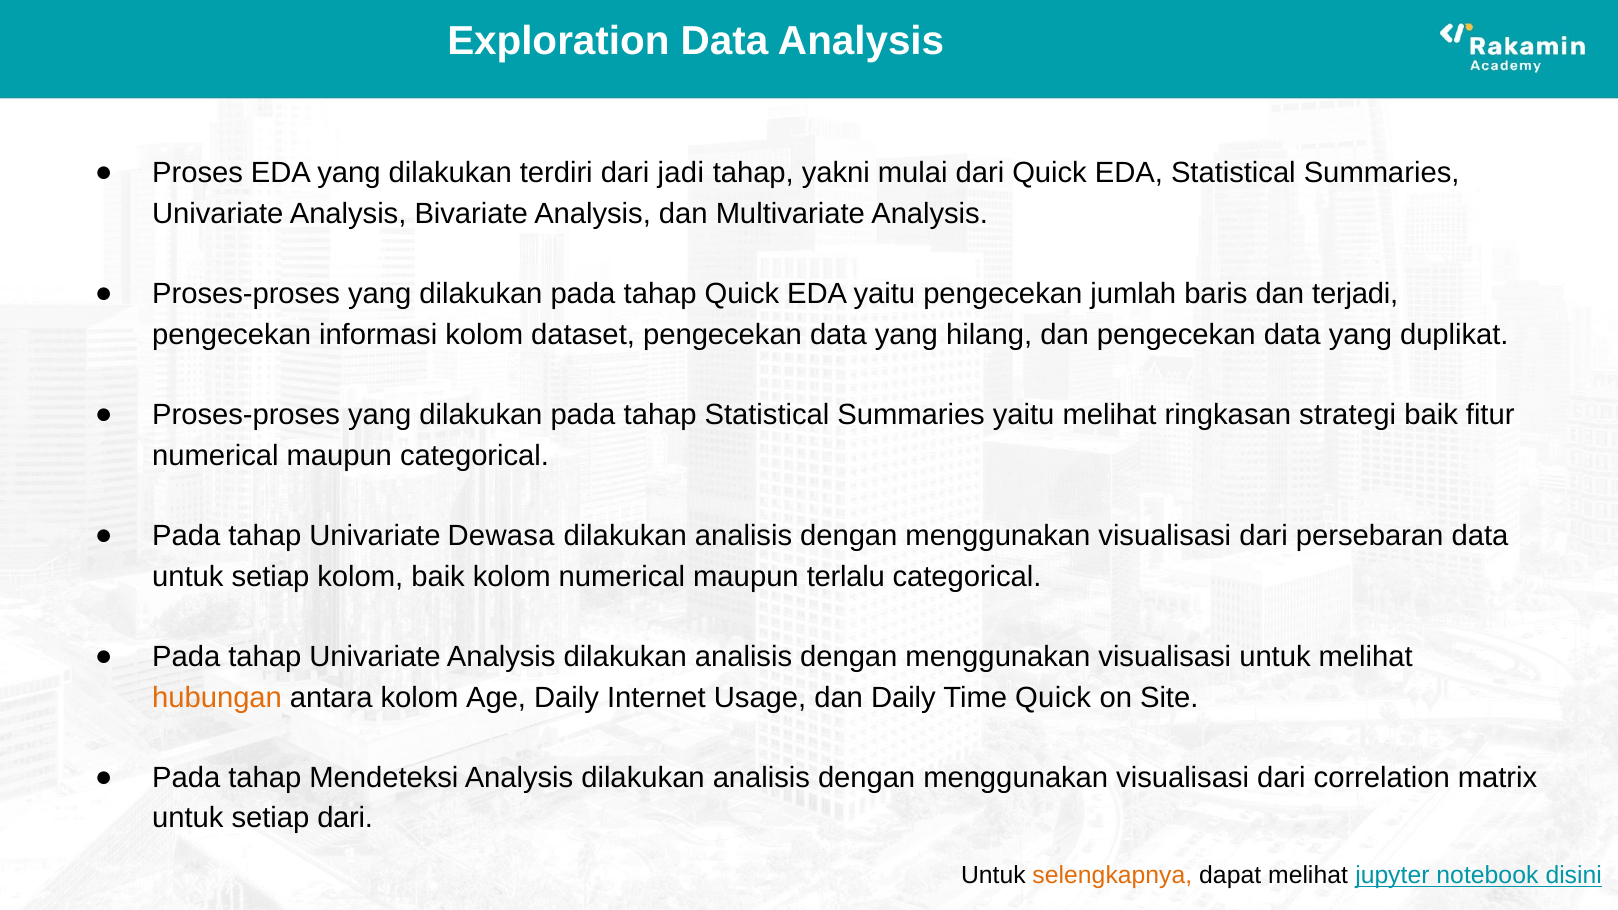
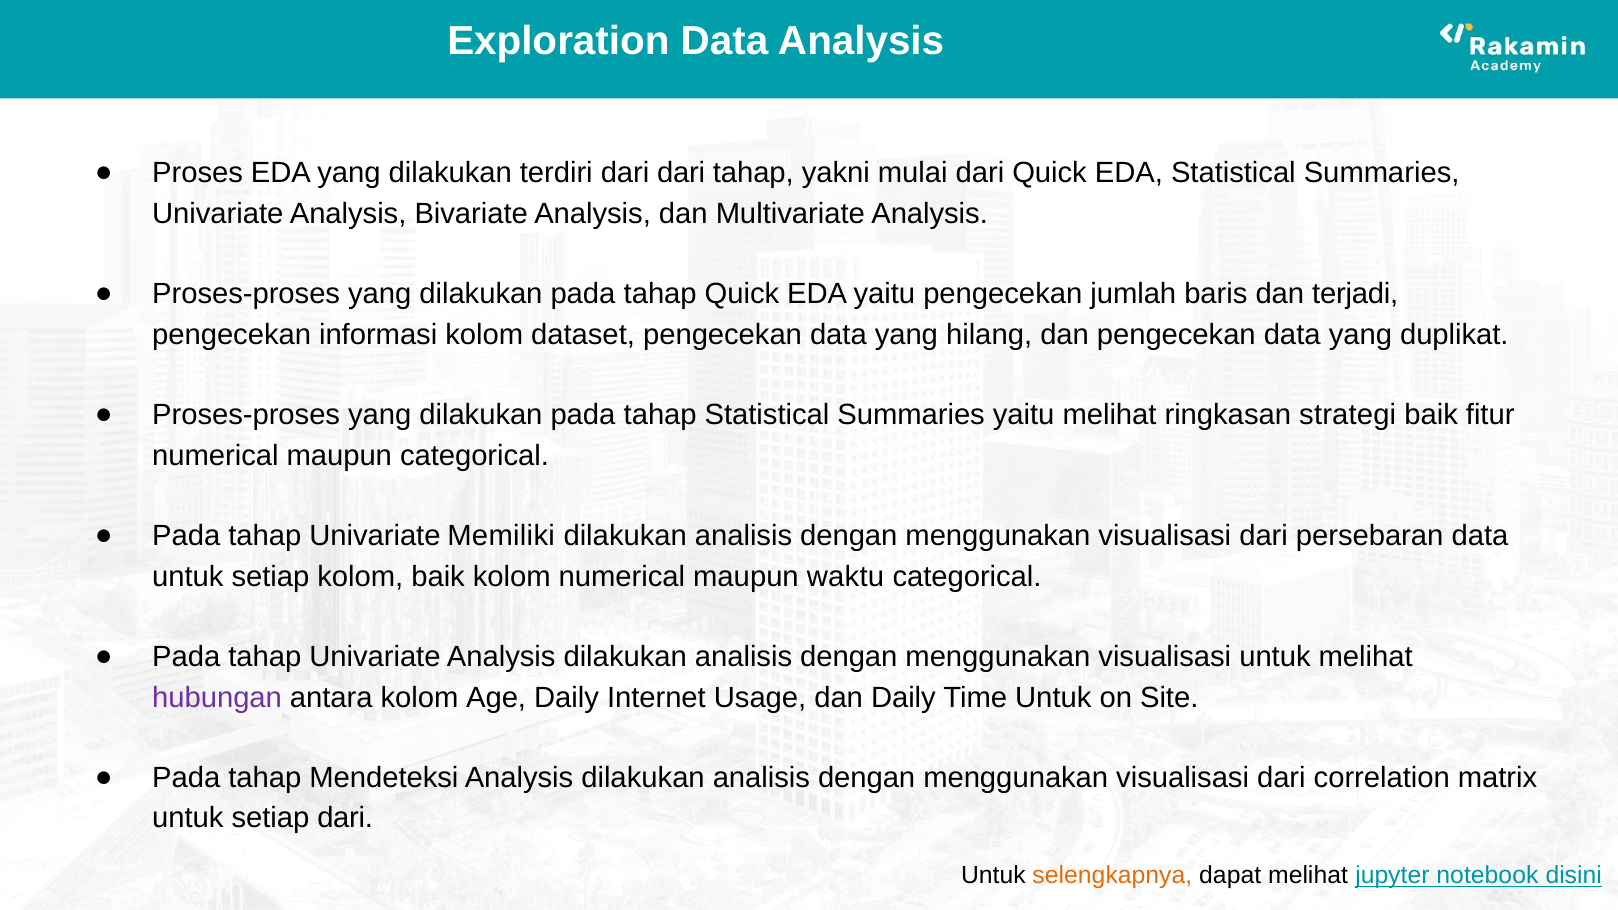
dari jadi: jadi -> dari (681, 173)
Dewasa: Dewasa -> Memiliki (501, 536)
terlalu: terlalu -> waktu (845, 577)
hubungan colour: orange -> purple (217, 697)
Time Quick: Quick -> Untuk (1053, 697)
